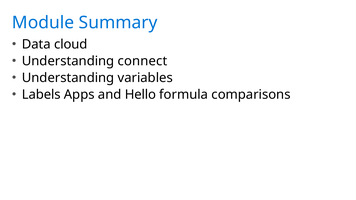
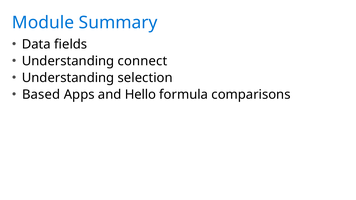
cloud: cloud -> fields (71, 44)
variables: variables -> selection (145, 78)
Labels: Labels -> Based (41, 95)
